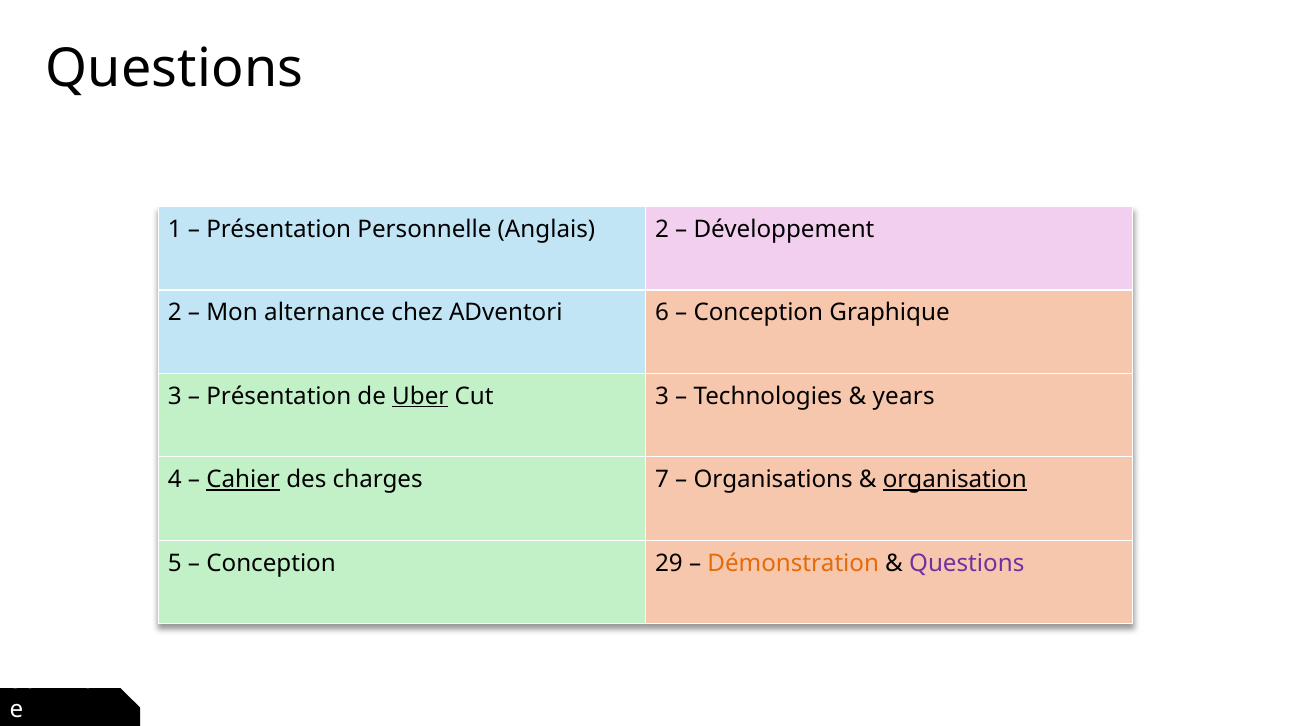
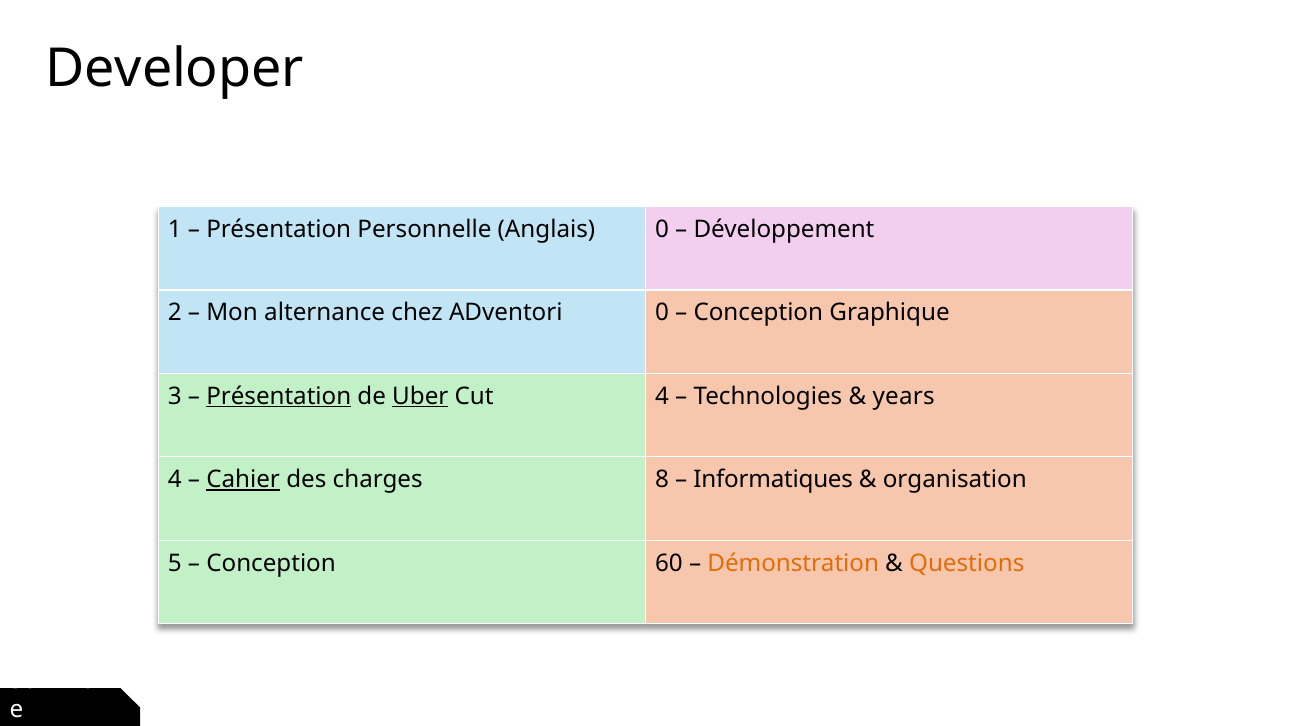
Questions: Questions -> Developer (175, 68)
Anglais 2: 2 -> 0 (662, 229)
ADventori 6: 6 -> 0 (662, 313)
Présentation underline: none -> present (279, 396)
Cut 3: 3 -> 4 (662, 396)
7: 7 -> 8 (662, 480)
Organisations: Organisations -> Informatiques (773, 480)
organisation underline: present -> none (955, 480)
29: 29 -> 60 (669, 563)
Questions colour: purple -> orange (967, 563)
